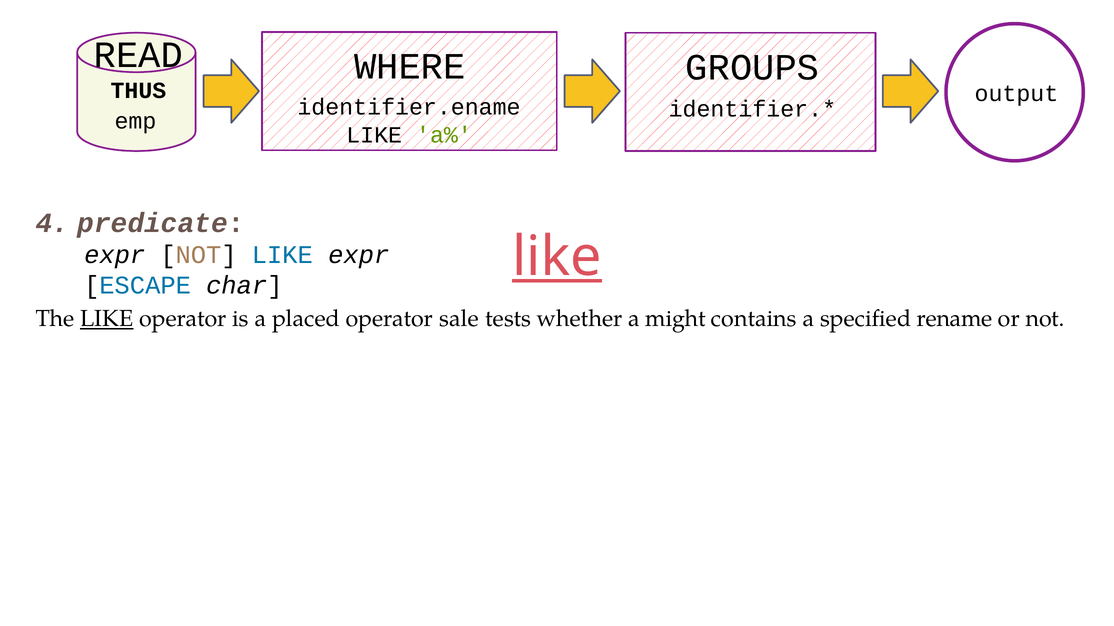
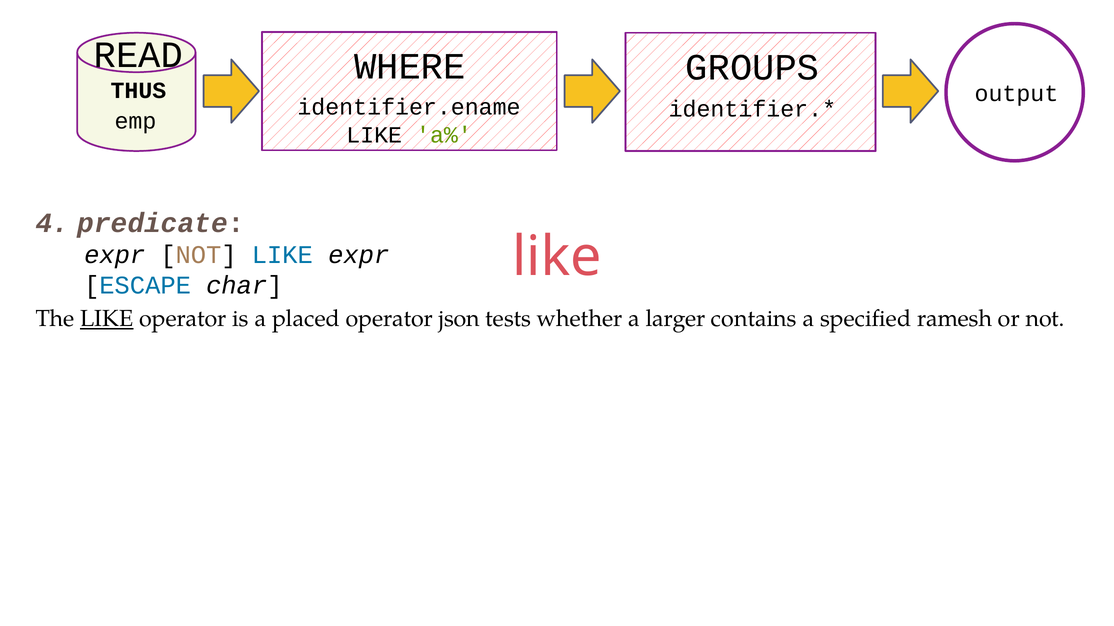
like underline: present -> none (557, 257)
sale: sale -> json (459, 319)
might: might -> larger (676, 319)
rename: rename -> ramesh (955, 319)
